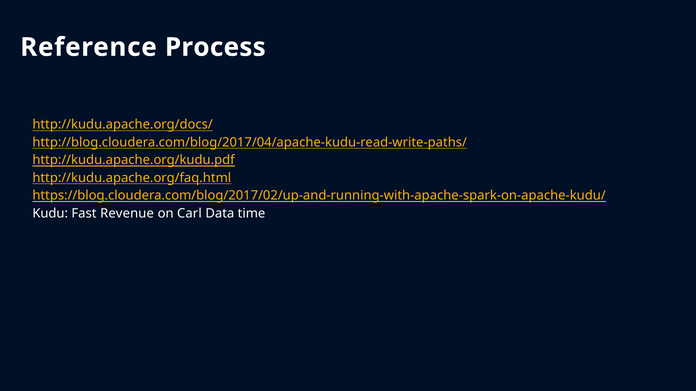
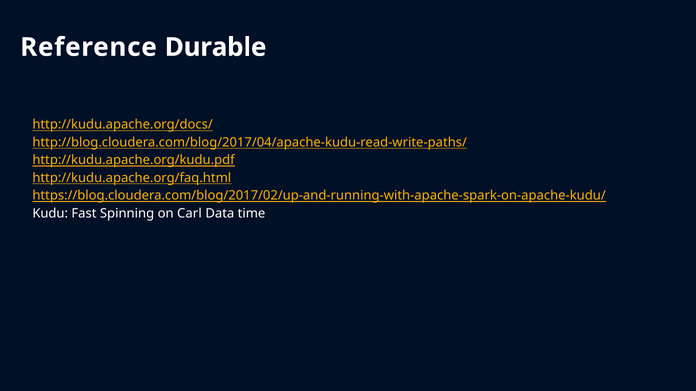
Process: Process -> Durable (216, 47)
Revenue: Revenue -> Spinning (127, 214)
